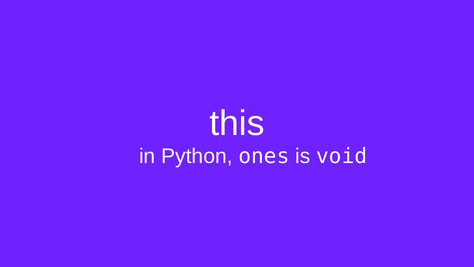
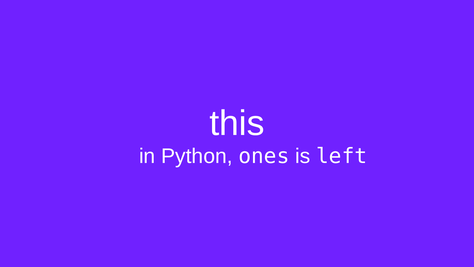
void: void -> left (342, 156)
